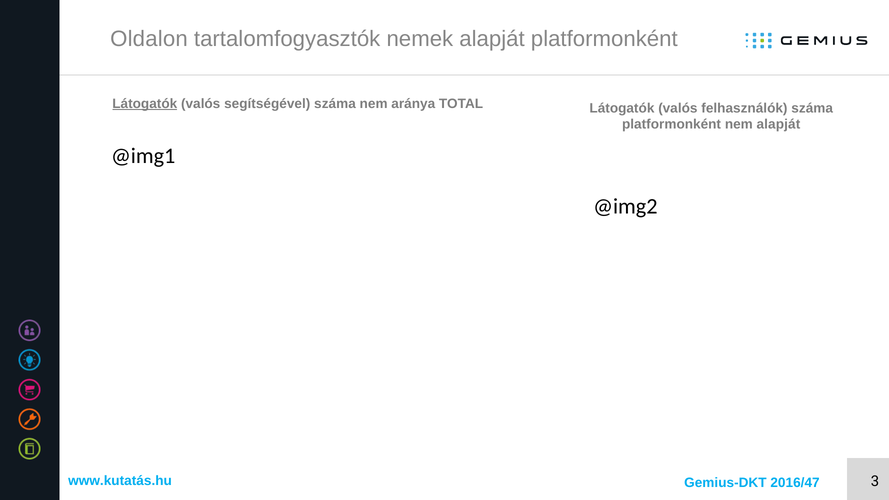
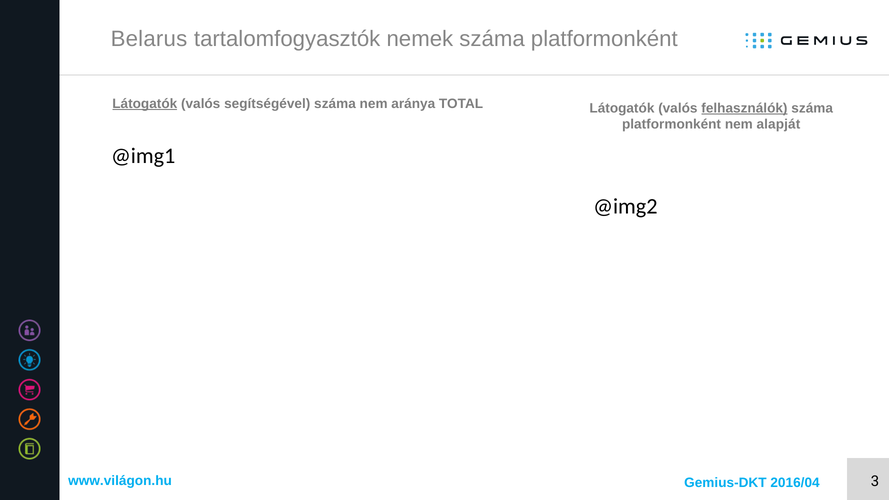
Oldalon: Oldalon -> Belarus (149, 39)
nemek alapját: alapját -> száma (492, 39)
felhasználók underline: none -> present (744, 108)
www.kutatás.hu: www.kutatás.hu -> www.világon.hu (120, 481)
2016/47: 2016/47 -> 2016/04 (795, 483)
